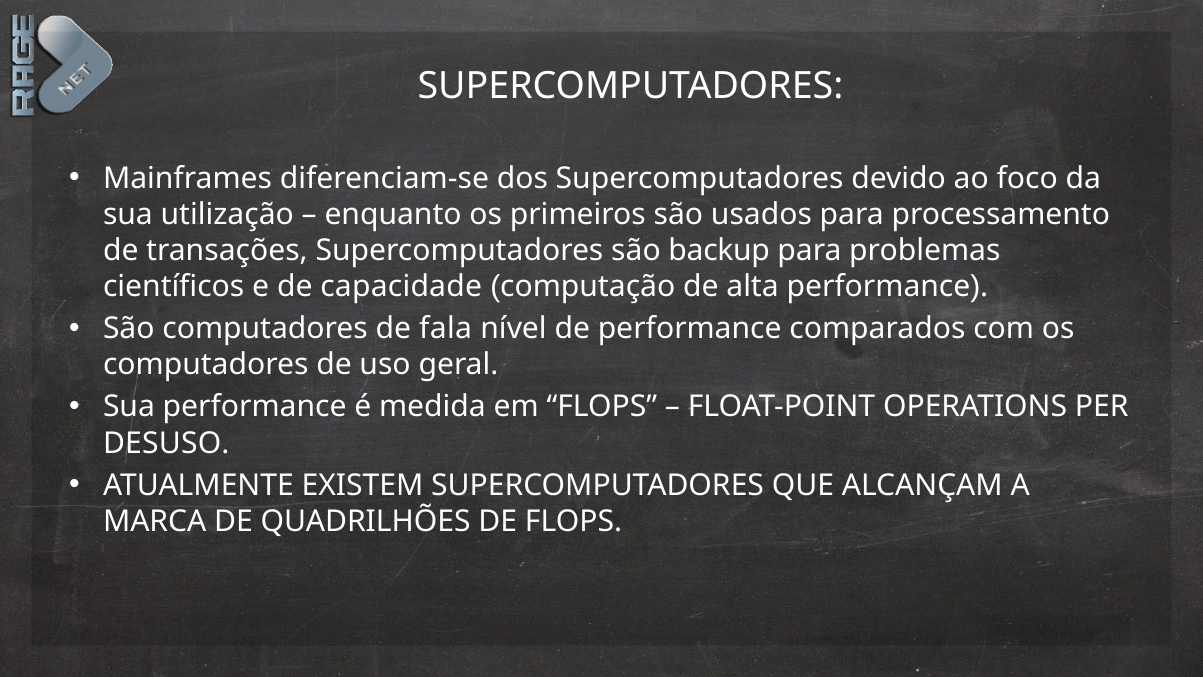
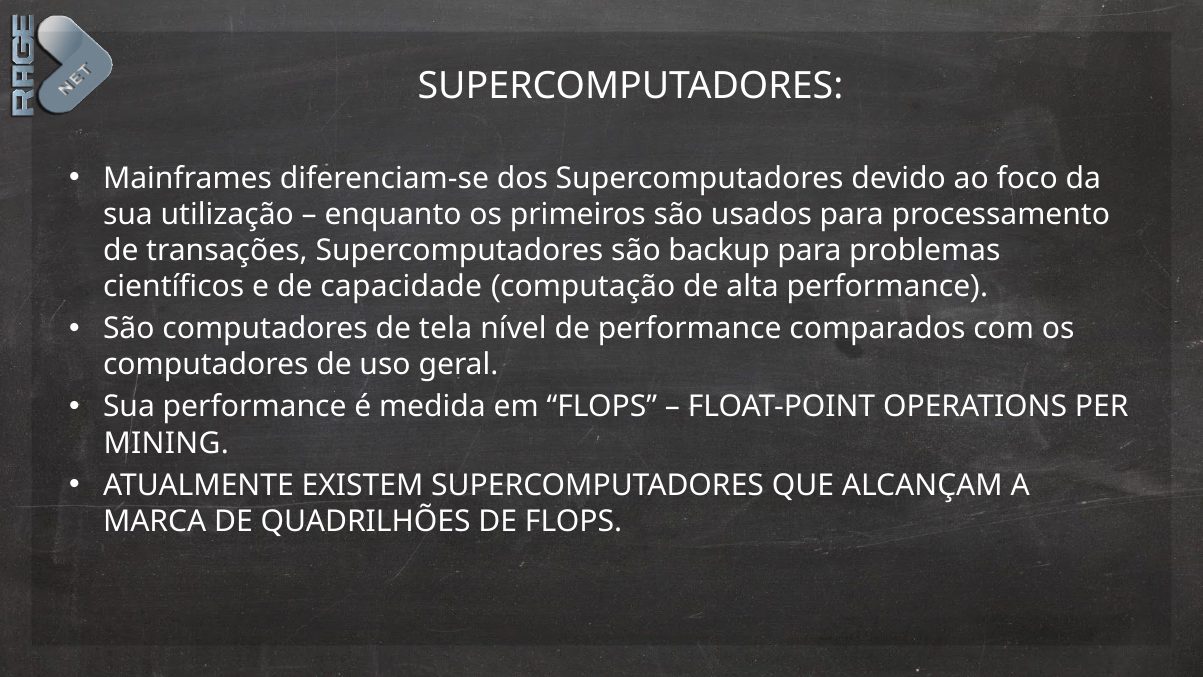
fala: fala -> tela (446, 329)
DESUSO: DESUSO -> MINING (166, 443)
